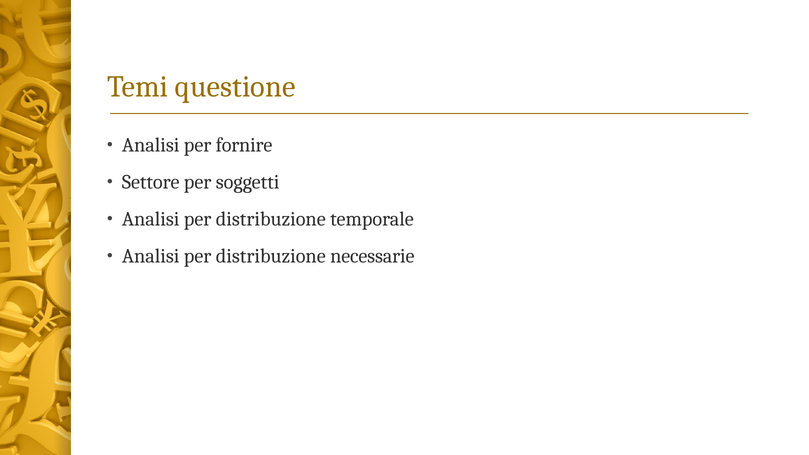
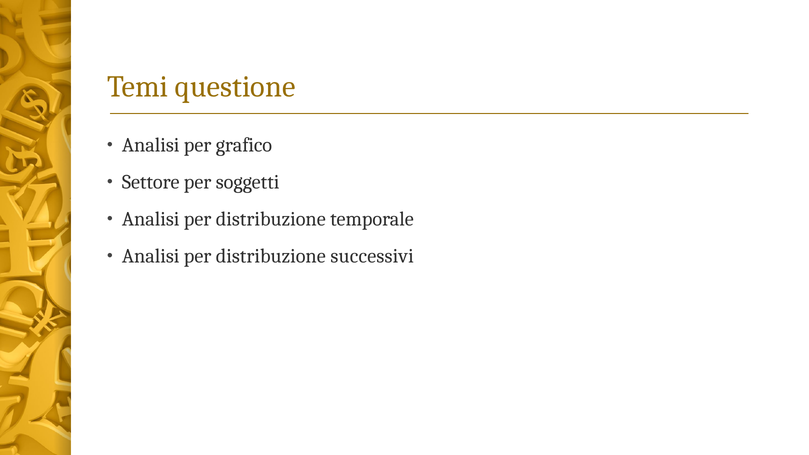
fornire: fornire -> grafico (244, 145)
necessarie: necessarie -> successivi (372, 256)
